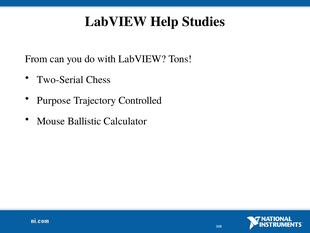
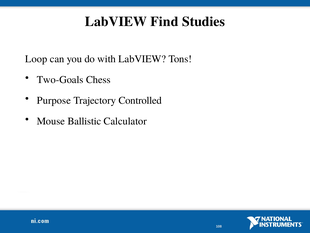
Help: Help -> Find (164, 22)
From: From -> Loop (36, 59)
Two-Serial: Two-Serial -> Two-Goals (60, 80)
